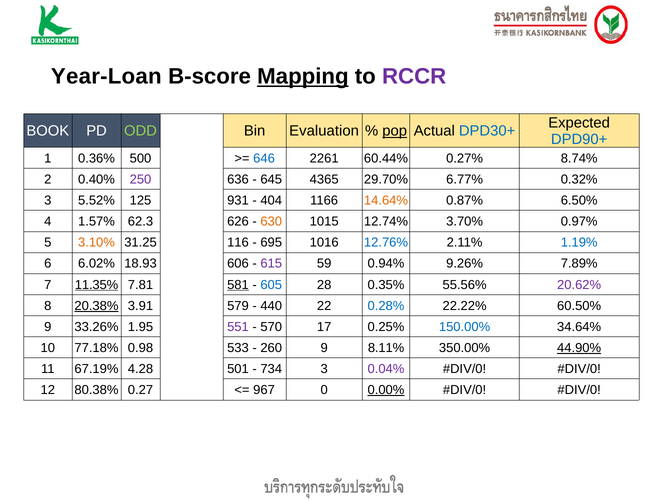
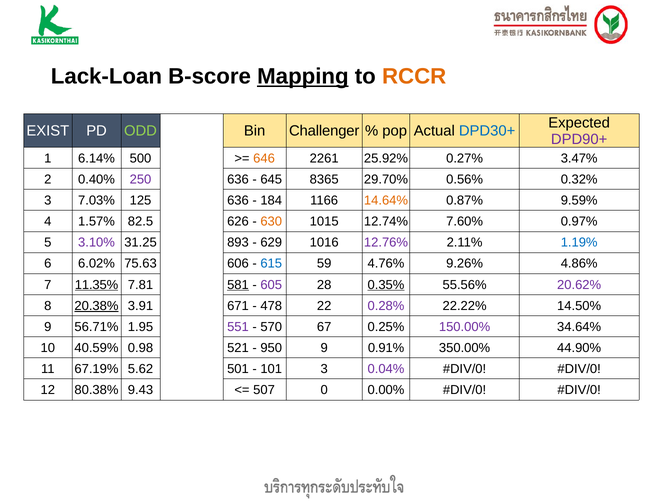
Year-Loan: Year-Loan -> Lack-Loan (106, 77)
RCCR colour: purple -> orange (414, 77)
BOOK: BOOK -> EXIST (48, 131)
Evaluation: Evaluation -> Challenger (324, 131)
pop underline: present -> none (395, 131)
DPD90+ colour: blue -> purple (579, 139)
0.36%: 0.36% -> 6.14% (96, 158)
646 colour: blue -> orange (264, 158)
60.44%: 60.44% -> 25.92% (386, 158)
8.74%: 8.74% -> 3.47% (579, 158)
4365: 4365 -> 8365 (324, 179)
6.77%: 6.77% -> 0.56% (465, 179)
5.52%: 5.52% -> 7.03% (96, 200)
125 931: 931 -> 636 (238, 200)
404: 404 -> 184 (271, 200)
6.50%: 6.50% -> 9.59% (579, 200)
62.3: 62.3 -> 82.5 (140, 222)
3.70%: 3.70% -> 7.60% (465, 222)
3.10% colour: orange -> purple (96, 243)
116: 116 -> 893 (238, 243)
695: 695 -> 629 (271, 243)
12.76% colour: blue -> purple (386, 243)
18.93: 18.93 -> 75.63 (140, 264)
615 colour: purple -> blue (271, 264)
0.94%: 0.94% -> 4.76% (386, 264)
7.89%: 7.89% -> 4.86% (579, 264)
605 colour: blue -> purple (271, 285)
0.35% underline: none -> present (386, 285)
579: 579 -> 671 (238, 306)
440: 440 -> 478 (271, 306)
0.28% colour: blue -> purple (386, 306)
60.50%: 60.50% -> 14.50% (579, 306)
33.26%: 33.26% -> 56.71% (96, 327)
17: 17 -> 67 (324, 327)
150.00% colour: blue -> purple (465, 327)
77.18%: 77.18% -> 40.59% (96, 348)
533: 533 -> 521 (238, 348)
260: 260 -> 950 (271, 348)
8.11%: 8.11% -> 0.91% (386, 348)
44.90% underline: present -> none (579, 348)
4.28: 4.28 -> 5.62 (140, 369)
734: 734 -> 101 (271, 369)
0.27: 0.27 -> 9.43 (140, 390)
967: 967 -> 507 (264, 390)
0.00% underline: present -> none (386, 390)
